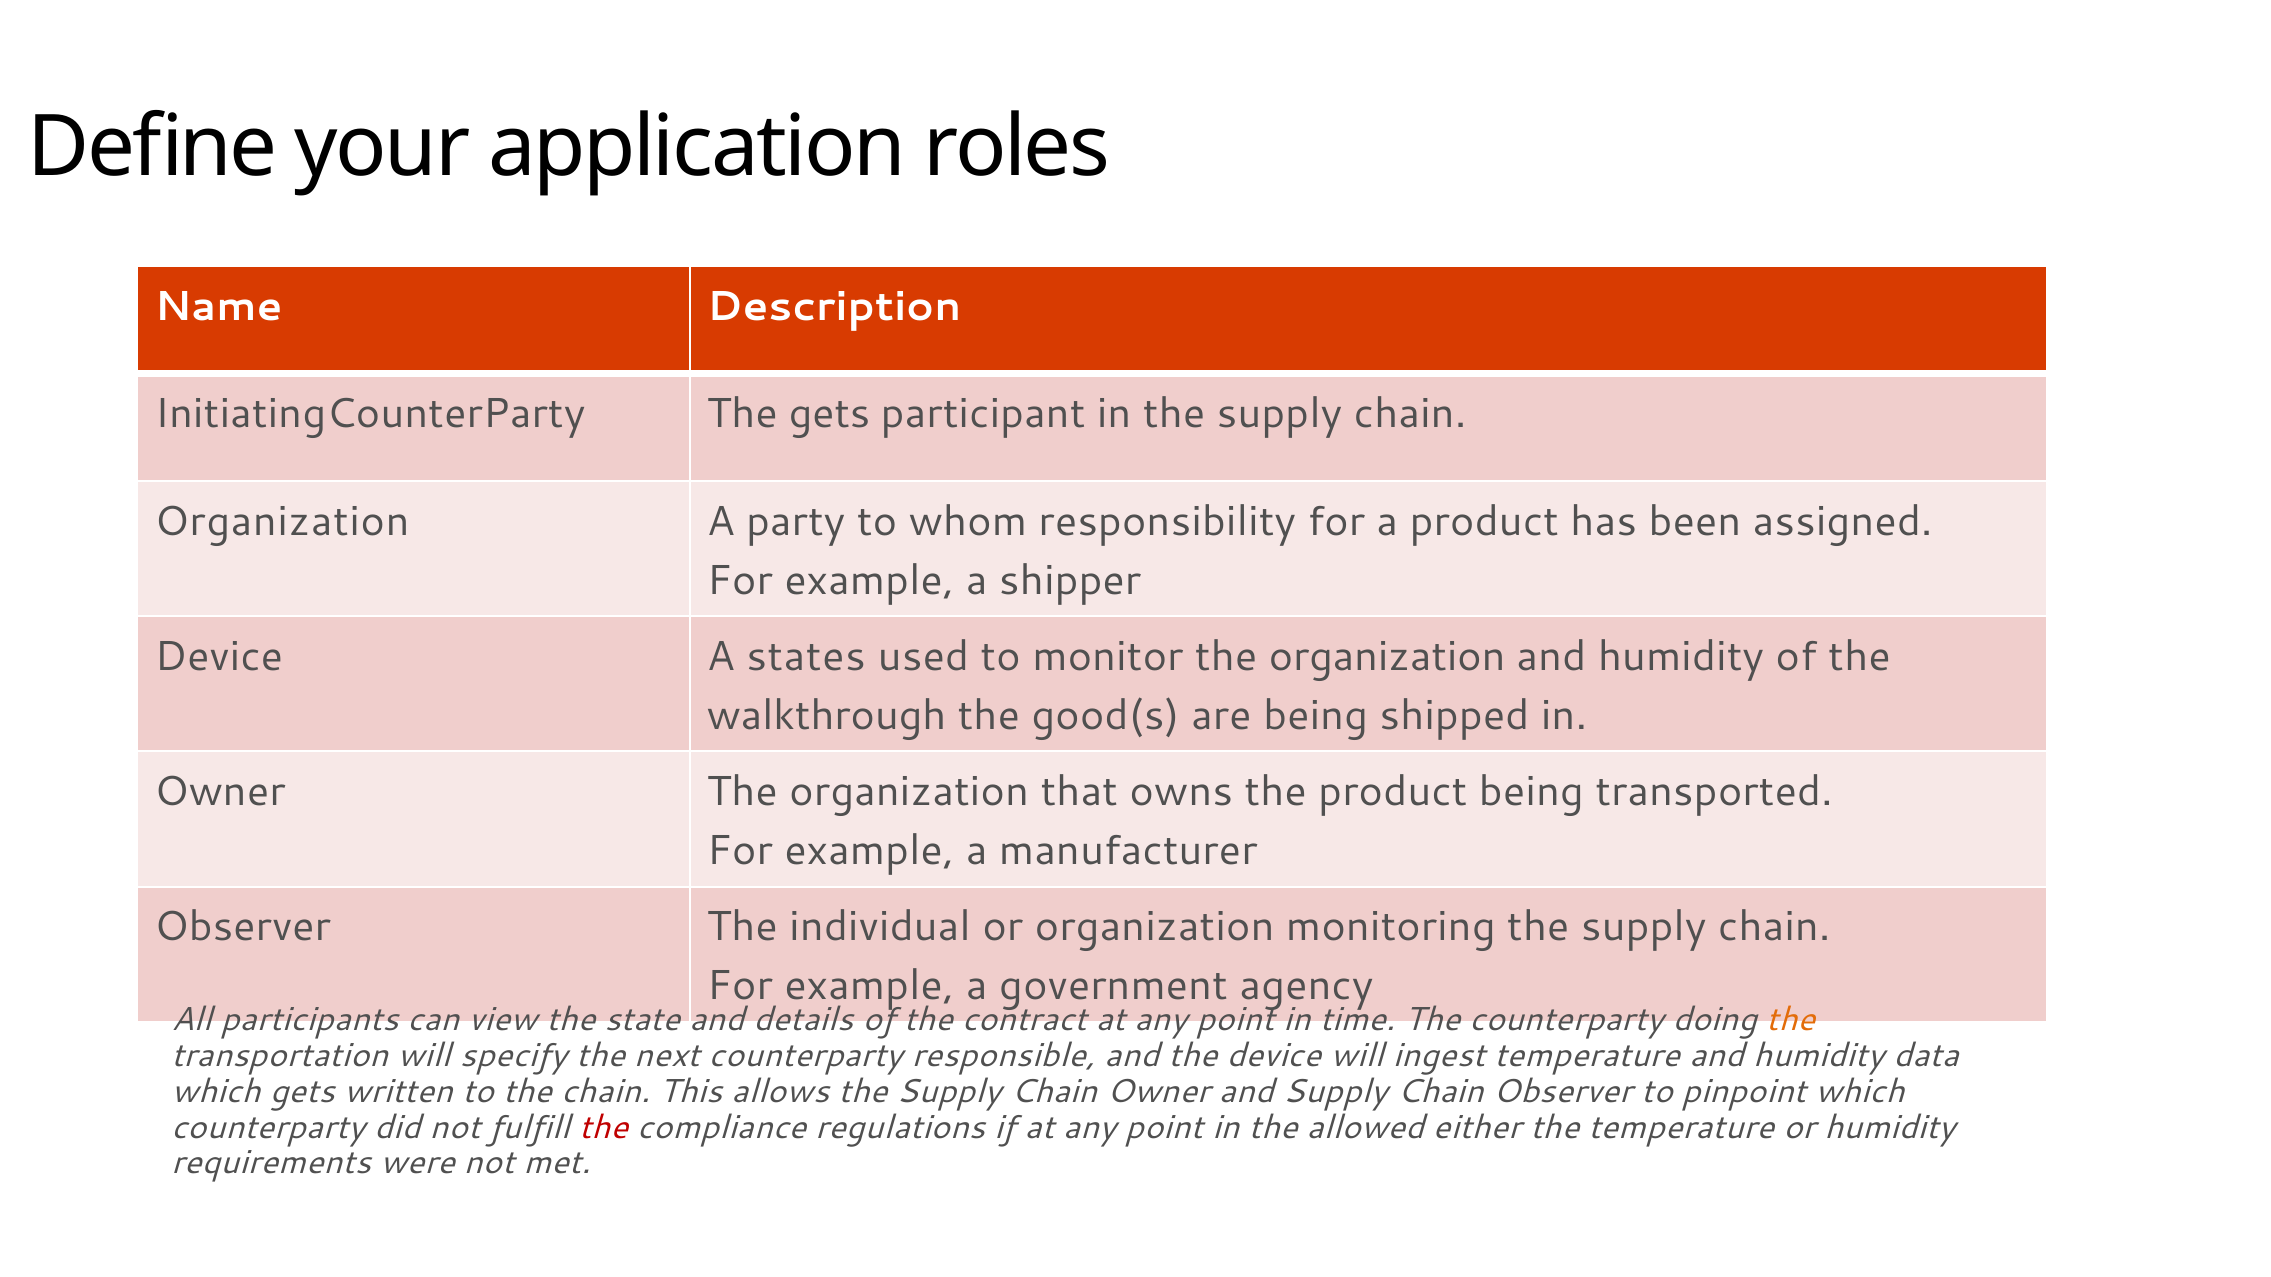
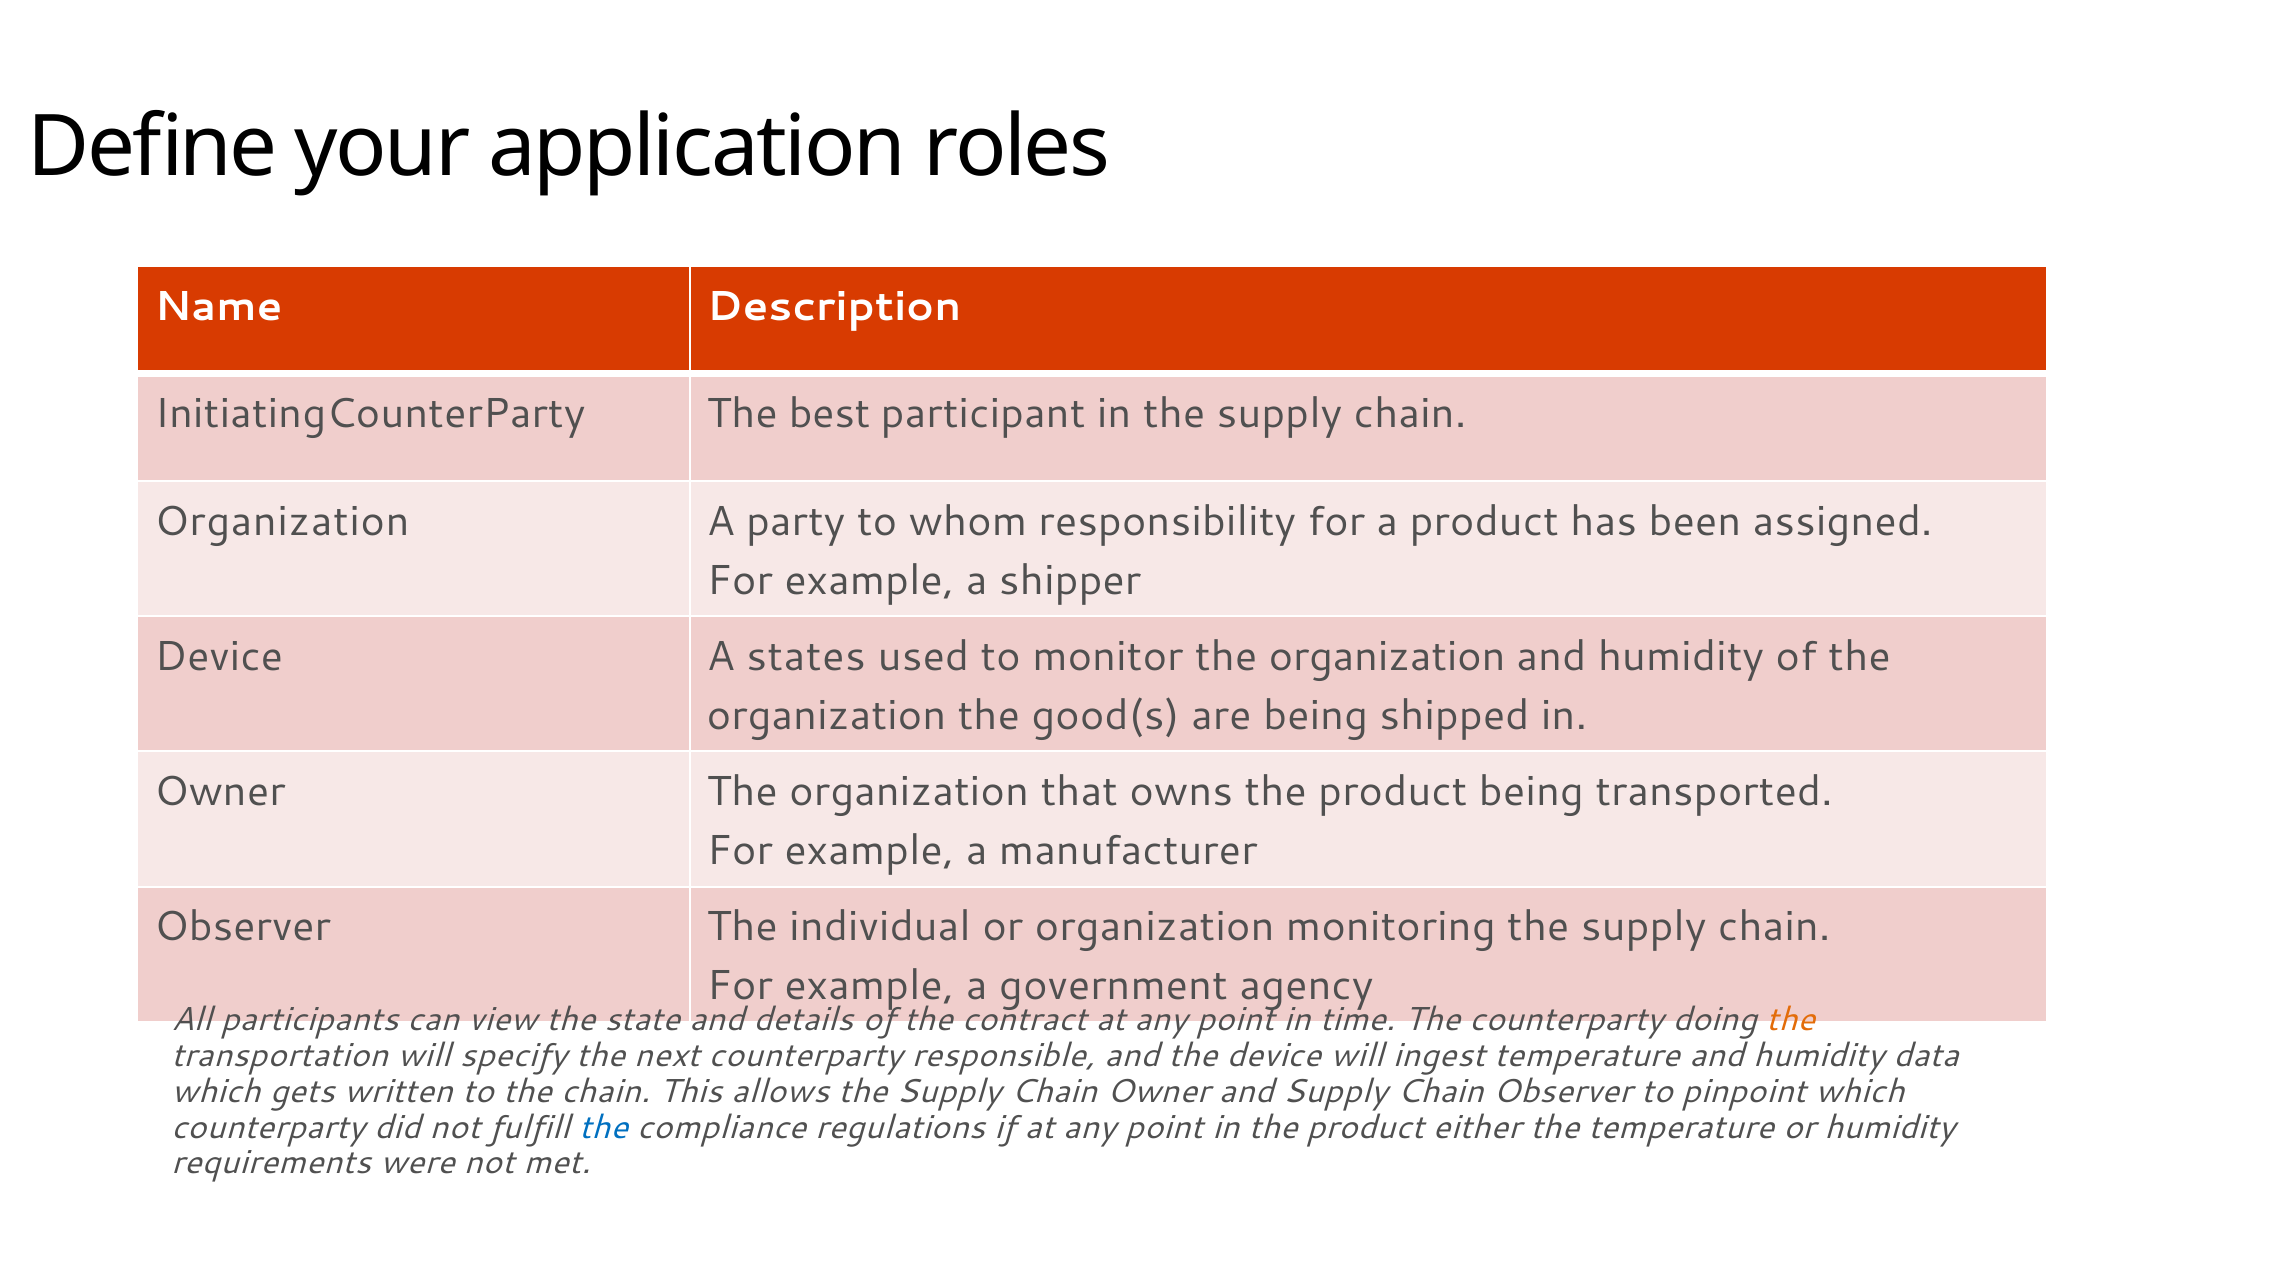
The gets: gets -> best (829, 414)
walkthrough: walkthrough -> organization (826, 716)
the colour: red -> blue (604, 1127)
in the allowed: allowed -> product (1365, 1127)
